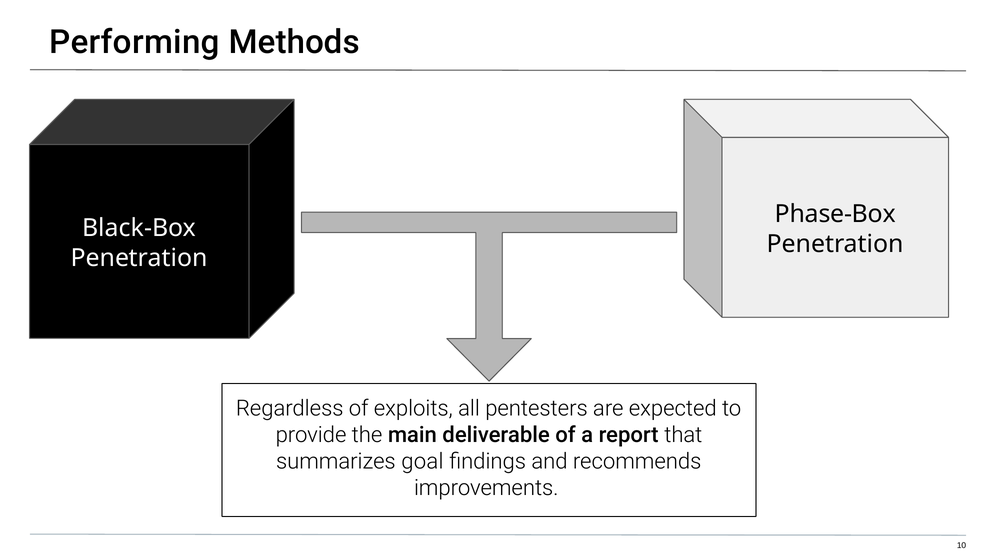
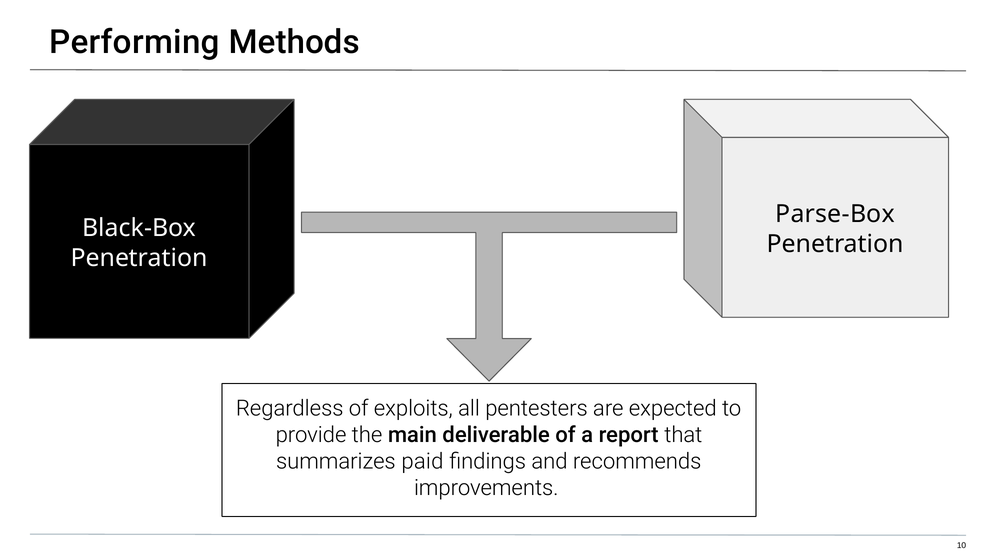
Phase-Box: Phase-Box -> Parse-Box (835, 214)
goal: goal -> paid (422, 462)
